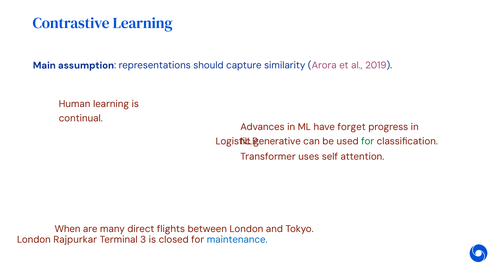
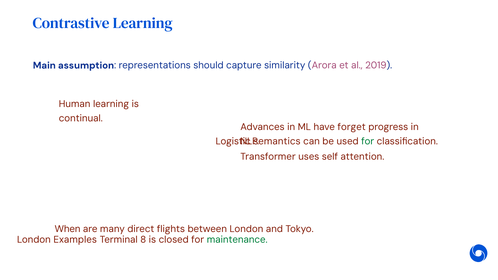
generative: generative -> semantics (277, 141)
Rajpurkar: Rajpurkar -> Examples (75, 240)
3: 3 -> 8 (143, 240)
maintenance colour: blue -> green (237, 240)
